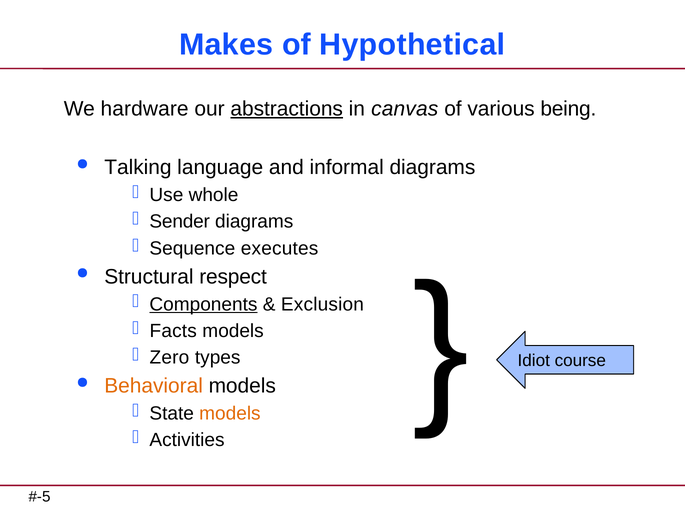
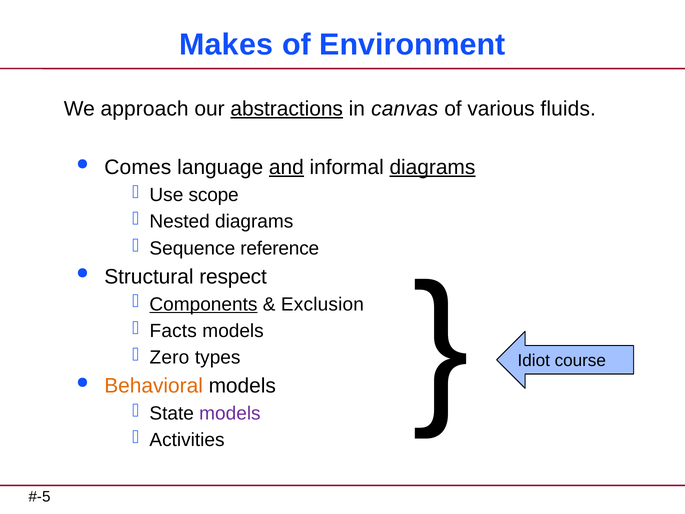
Hypothetical: Hypothetical -> Environment (412, 45)
hardware: hardware -> approach (145, 109)
being: being -> fluids (568, 109)
Talking: Talking -> Comes (138, 167)
and underline: none -> present (286, 167)
diagrams underline: none -> present (432, 167)
whole: whole -> scope (214, 195)
Sender: Sender -> Nested (180, 222)
executes: executes -> reference (280, 248)
models colour: orange -> purple (230, 413)
